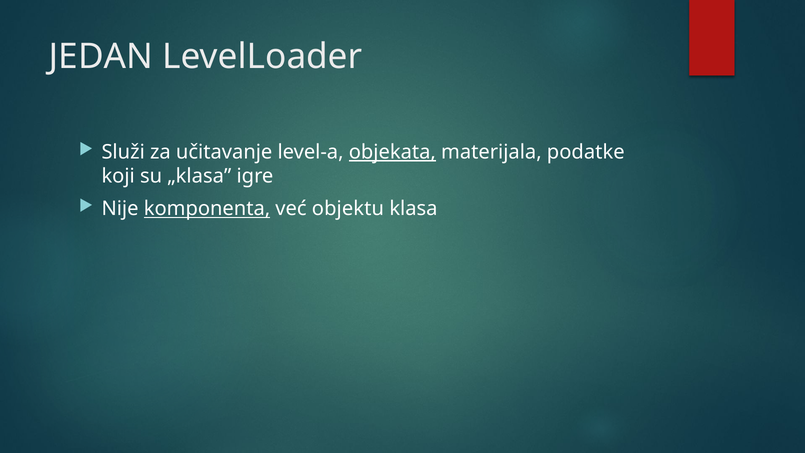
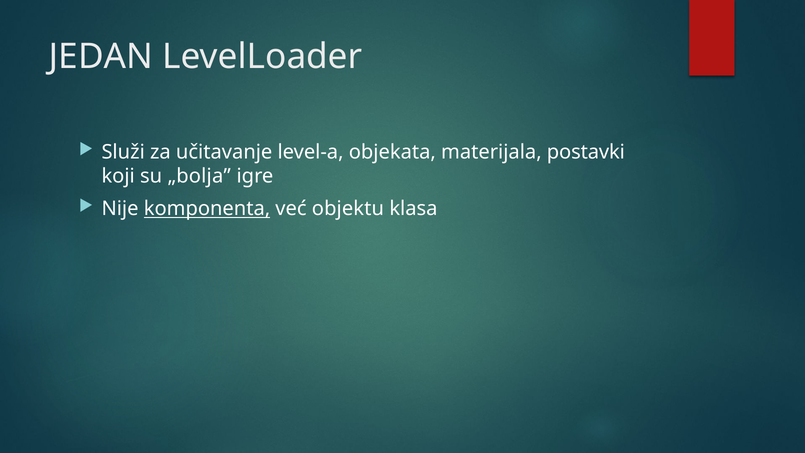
objekata underline: present -> none (392, 152)
podatke: podatke -> postavki (586, 152)
„klasa: „klasa -> „bolja (199, 176)
